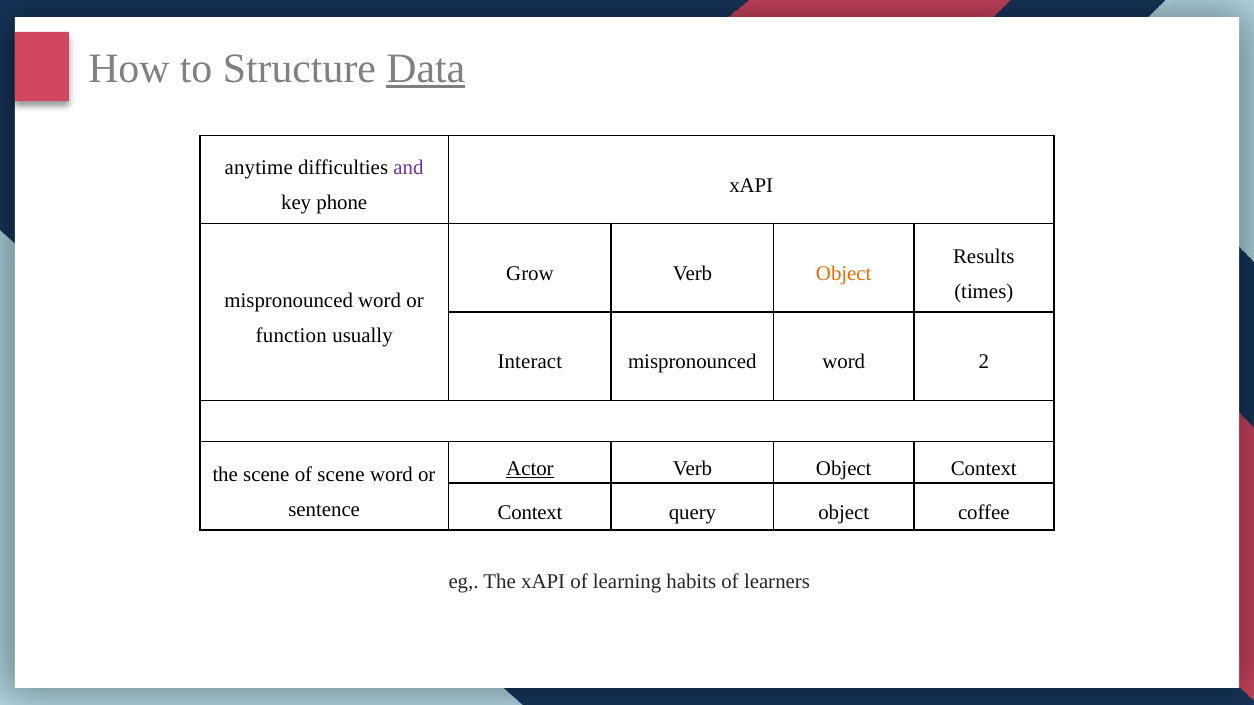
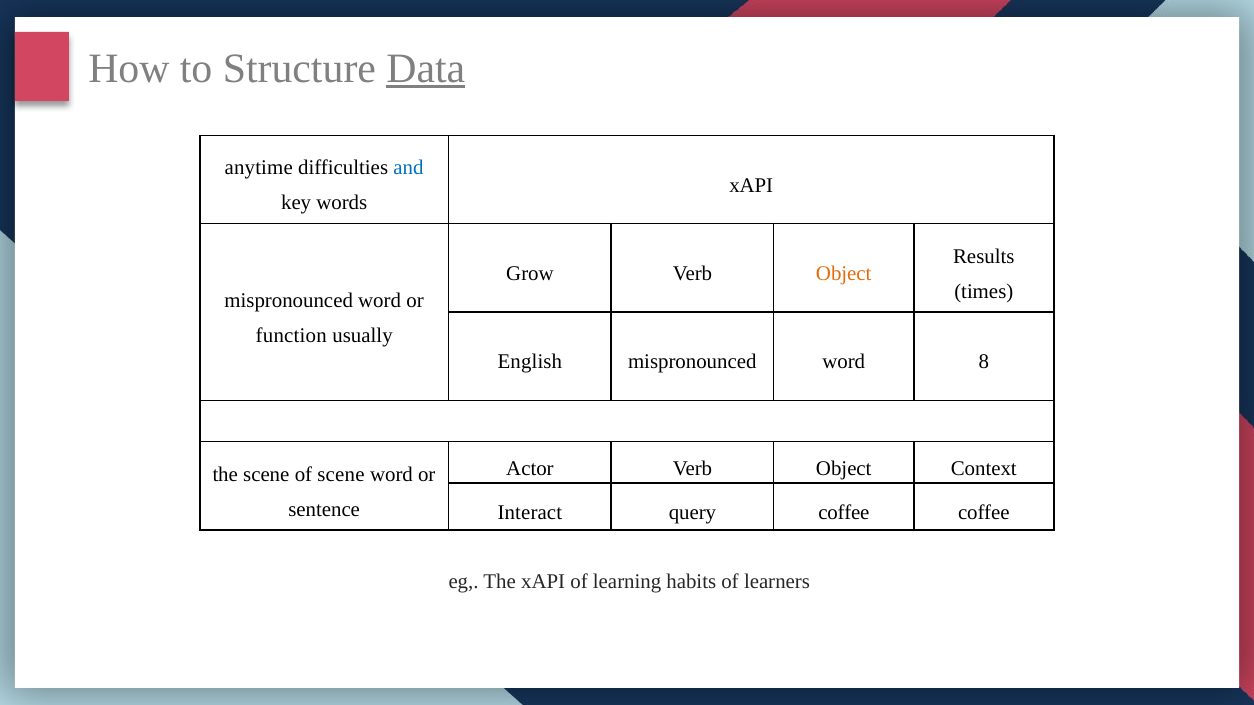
and colour: purple -> blue (408, 168)
phone: phone -> words (342, 203)
Interact: Interact -> English (530, 362)
2: 2 -> 8 (984, 362)
Actor underline: present -> none (530, 468)
Context: Context -> Interact (530, 513)
query object: object -> coffee (844, 513)
